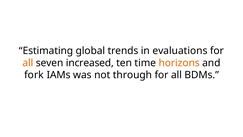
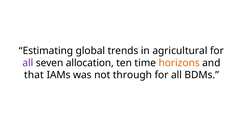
evaluations: evaluations -> agricultural (180, 51)
all colour: orange -> purple (28, 63)
increased: increased -> allocation (90, 63)
fork: fork -> that (34, 75)
